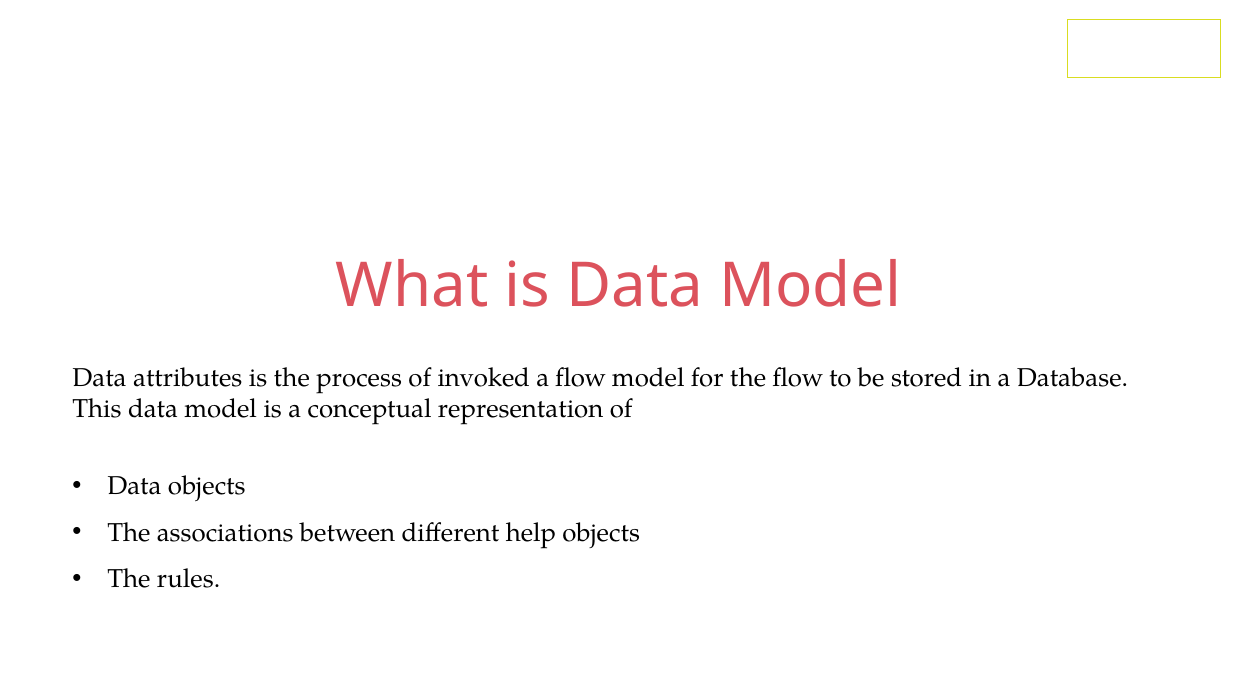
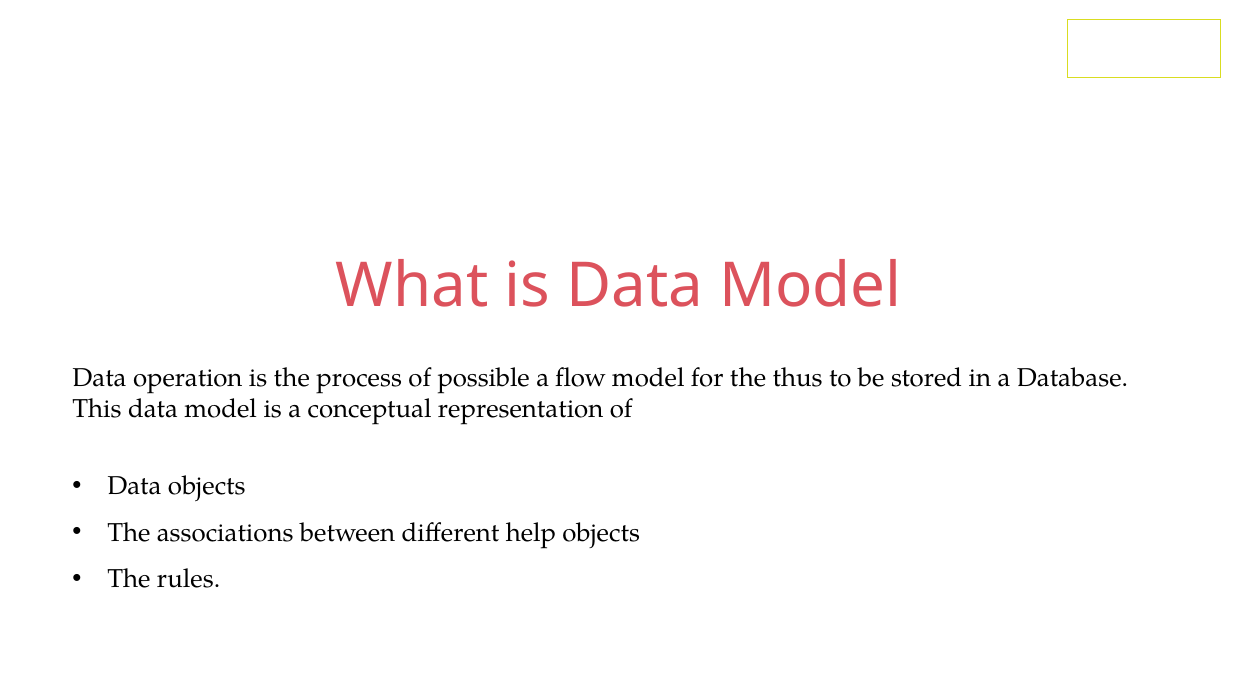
attributes: attributes -> operation (188, 377)
invoked: invoked -> possible (484, 377)
the flow: flow -> thus (798, 377)
